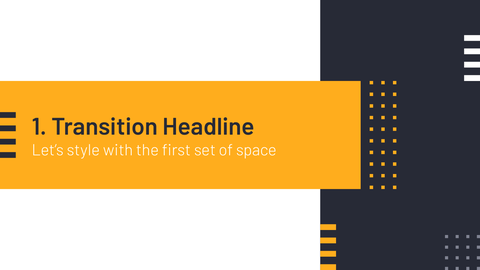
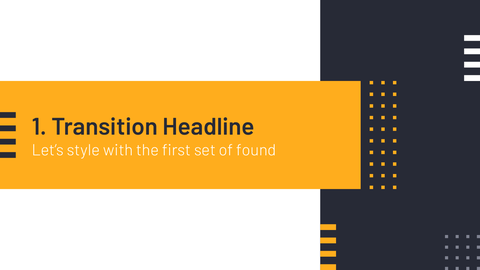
space: space -> found (256, 150)
